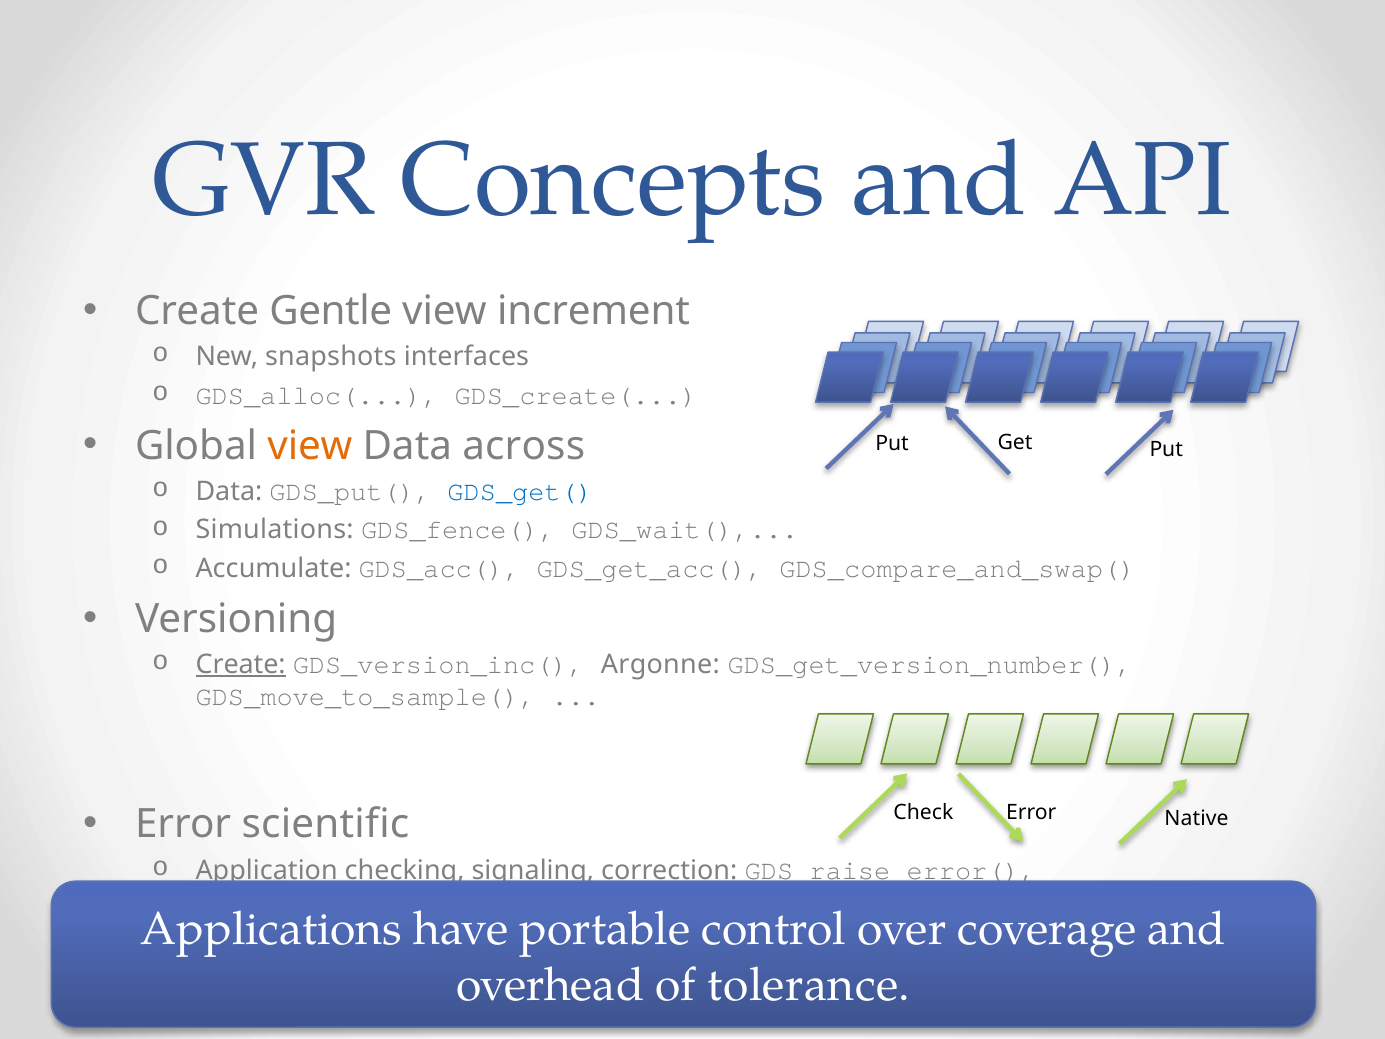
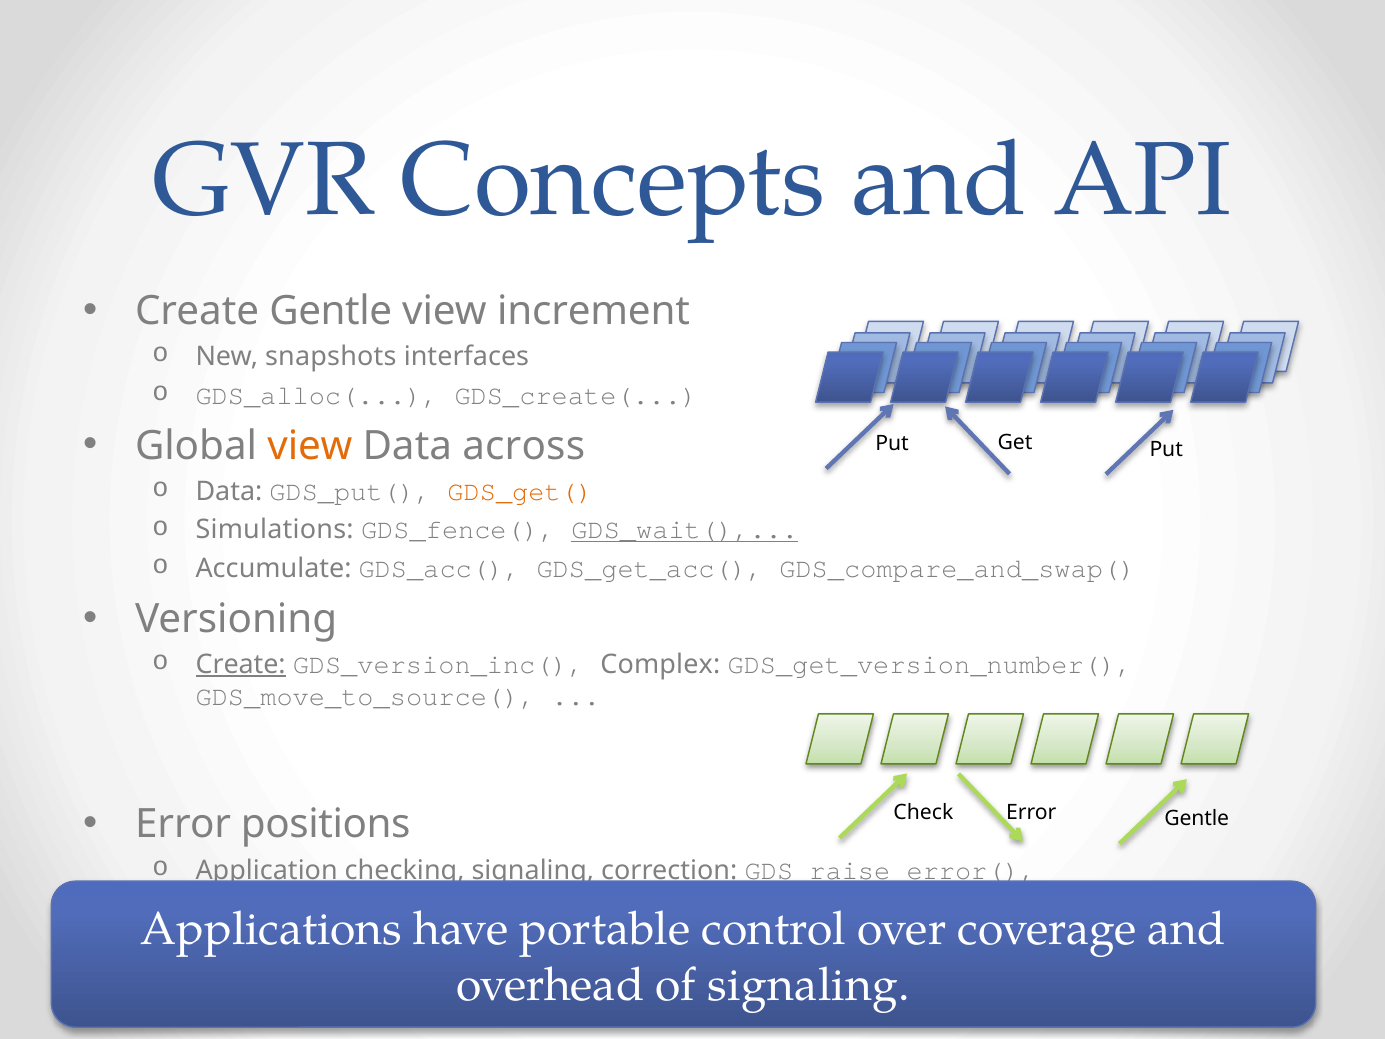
GDS_get( colour: blue -> orange (520, 491)
GDS_wait( underline: none -> present (685, 530)
Argonne: Argonne -> Complex (660, 664)
GDS_move_to_sample(: GDS_move_to_sample( -> GDS_move_to_source( (366, 697)
scientific: scientific -> positions (326, 824)
Error Native: Native -> Gentle (1197, 818)
of tolerance: tolerance -> signaling (809, 985)
